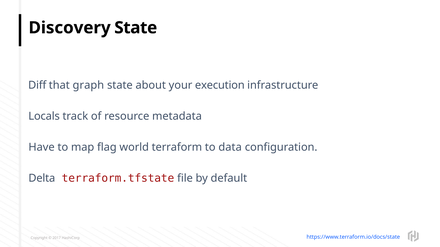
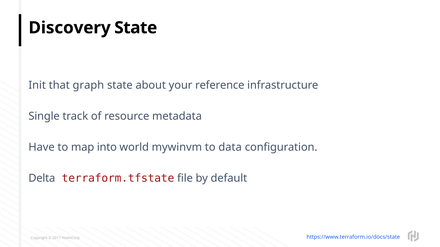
Diff: Diff -> Init (37, 85)
execution: execution -> reference (220, 85)
Locals: Locals -> Single (44, 116)
flag: flag -> into (107, 148)
terraform: terraform -> mywinvm (177, 148)
